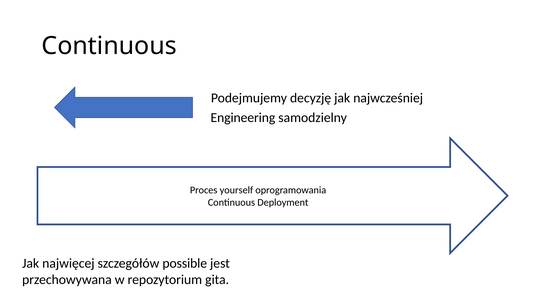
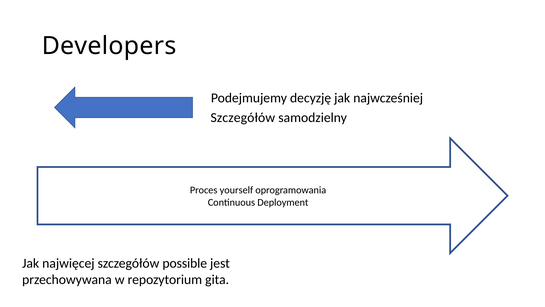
Continuous: Continuous -> Developers (109, 46)
Engineering: Engineering -> Szczegółów (243, 118)
